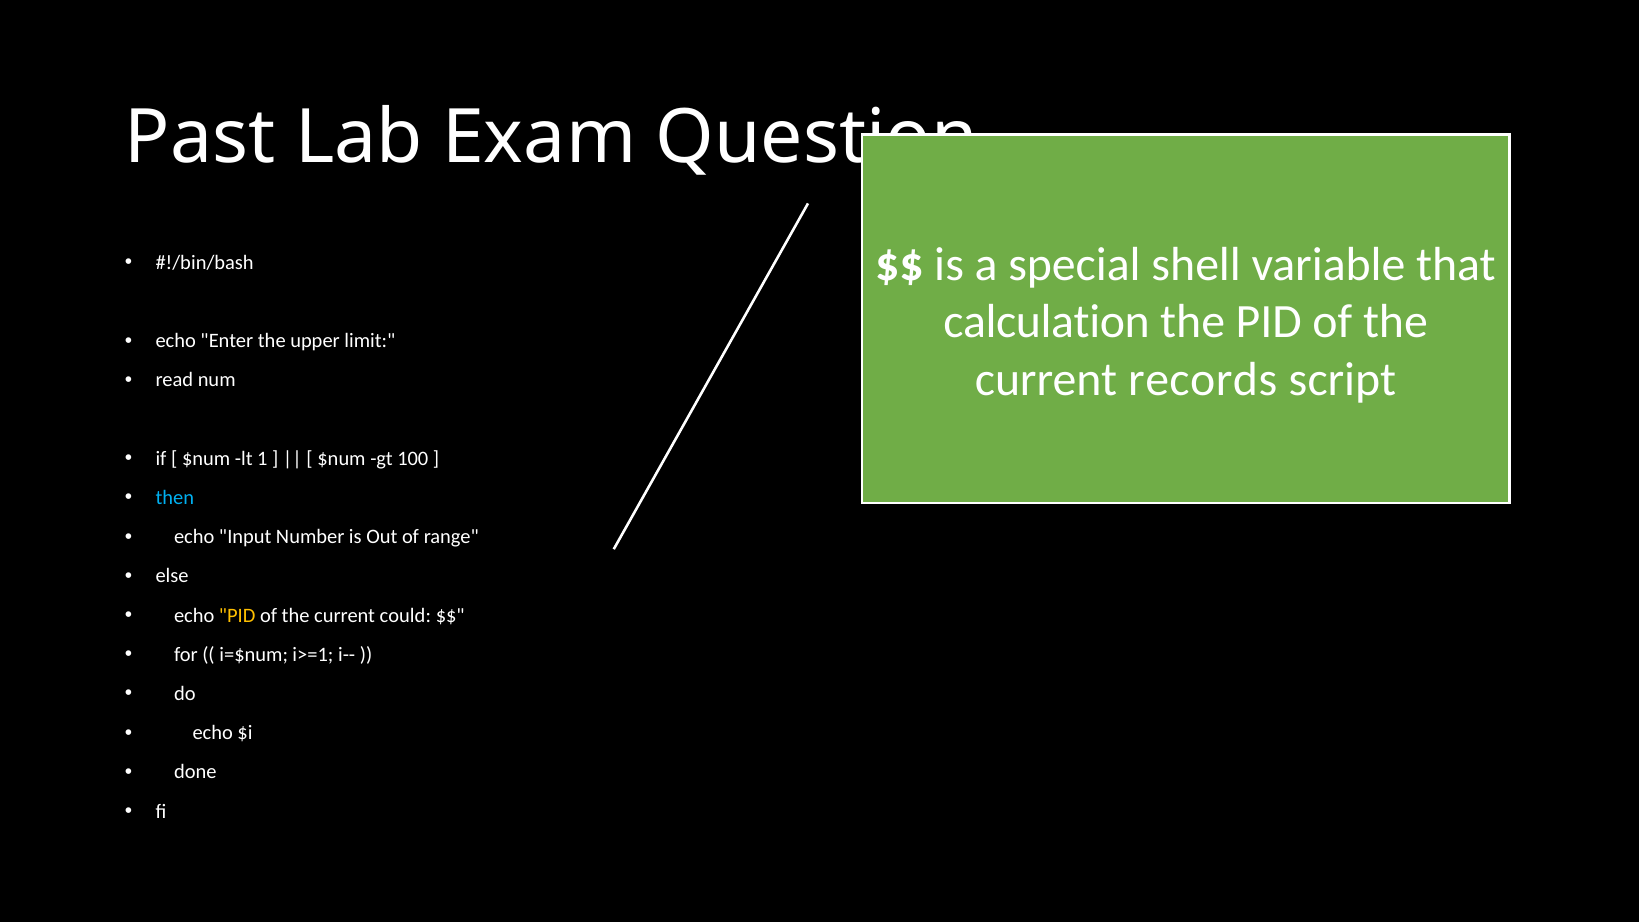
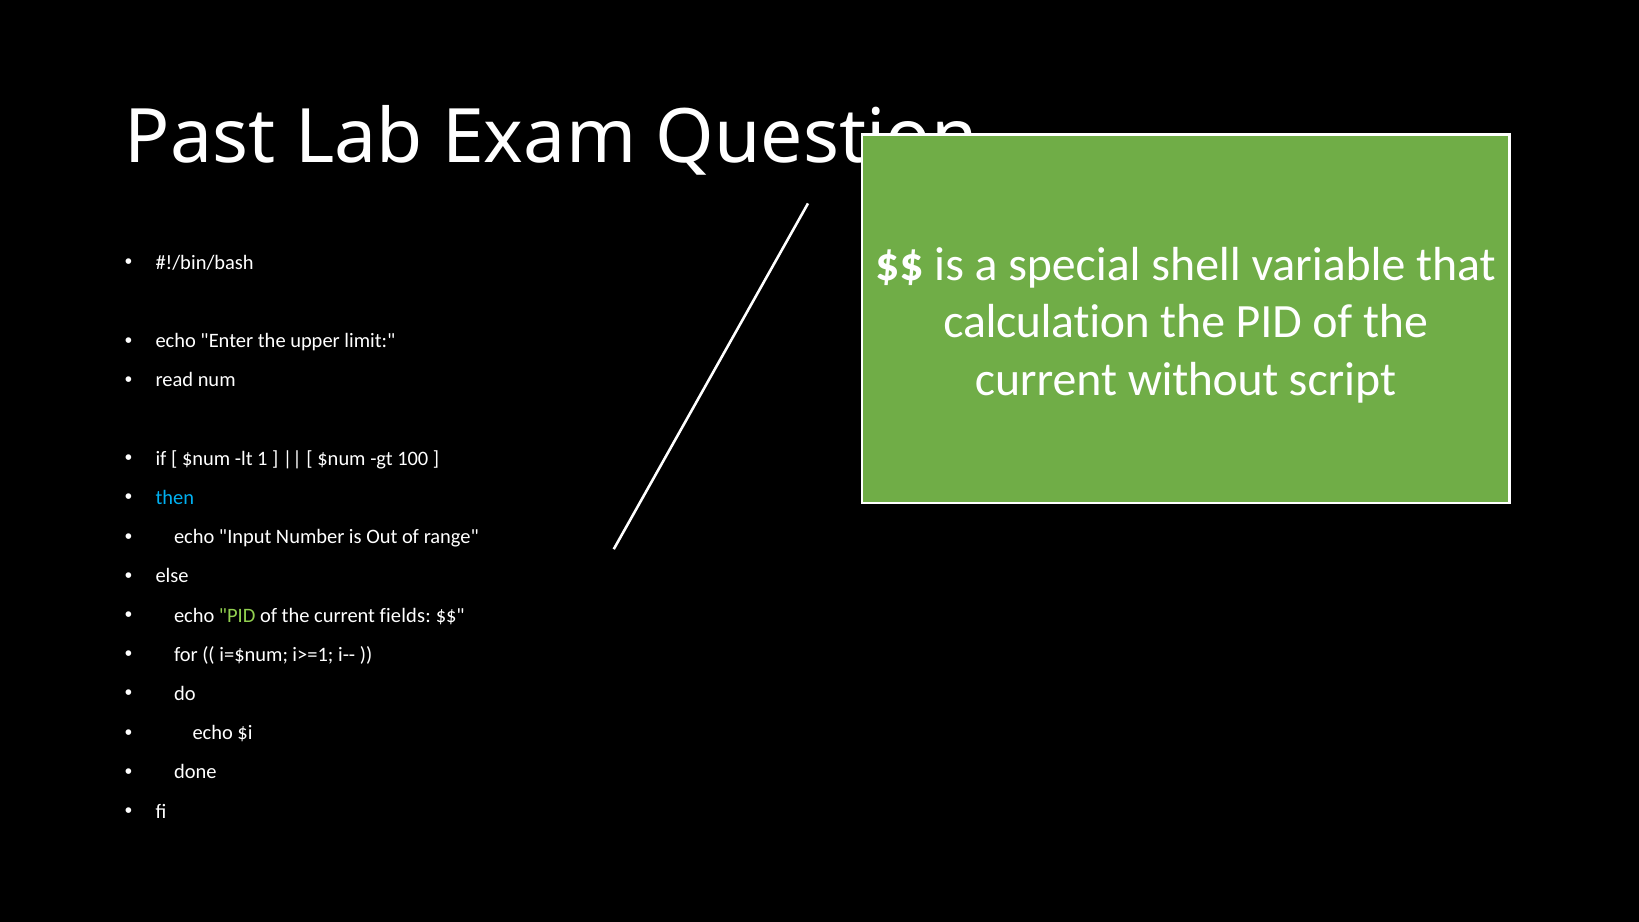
records: records -> without (1203, 379)
PID colour: yellow -> light green (237, 615)
could: could -> fields (405, 615)
